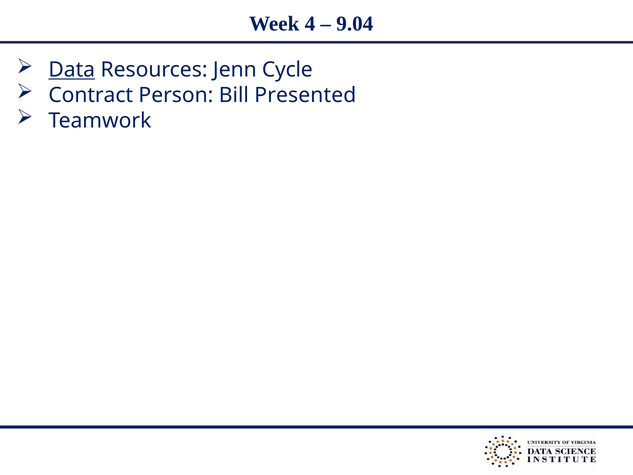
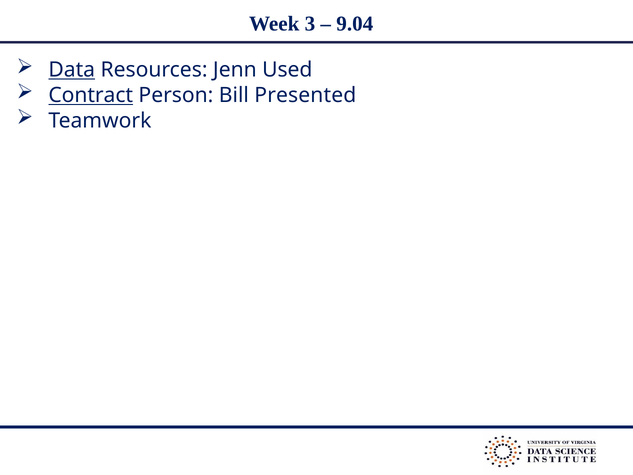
4: 4 -> 3 (310, 24)
Cycle: Cycle -> Used (287, 70)
Contract underline: none -> present (91, 95)
